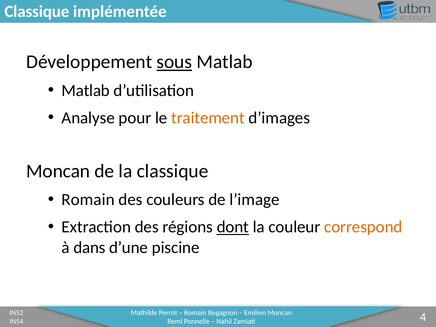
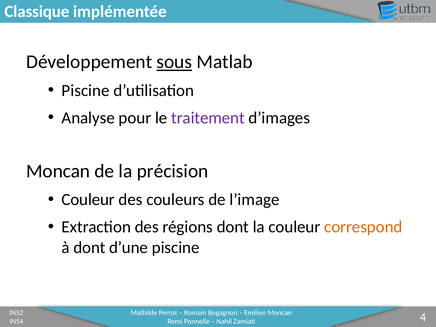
Matlab: Matlab -> Piscine (86, 91)
traitement colour: orange -> purple (208, 118)
la classique: classique -> précision (173, 171)
Romain: Romain -> Couleur (88, 200)
dont underline: present -> none (233, 227)
à dans: dans -> dont (89, 247)
